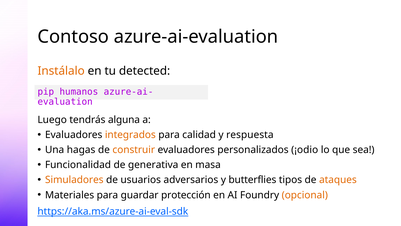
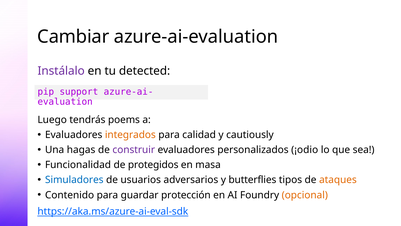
Contoso: Contoso -> Cambiar (73, 37)
Instálalo colour: orange -> purple (61, 71)
humanos: humanos -> support (79, 92)
alguna: alguna -> poems (124, 120)
respuesta: respuesta -> cautiously (250, 135)
construir colour: orange -> purple (134, 150)
generativa: generativa -> protegidos (153, 165)
Simuladores colour: orange -> blue (74, 180)
Materiales: Materiales -> Contenido (70, 195)
